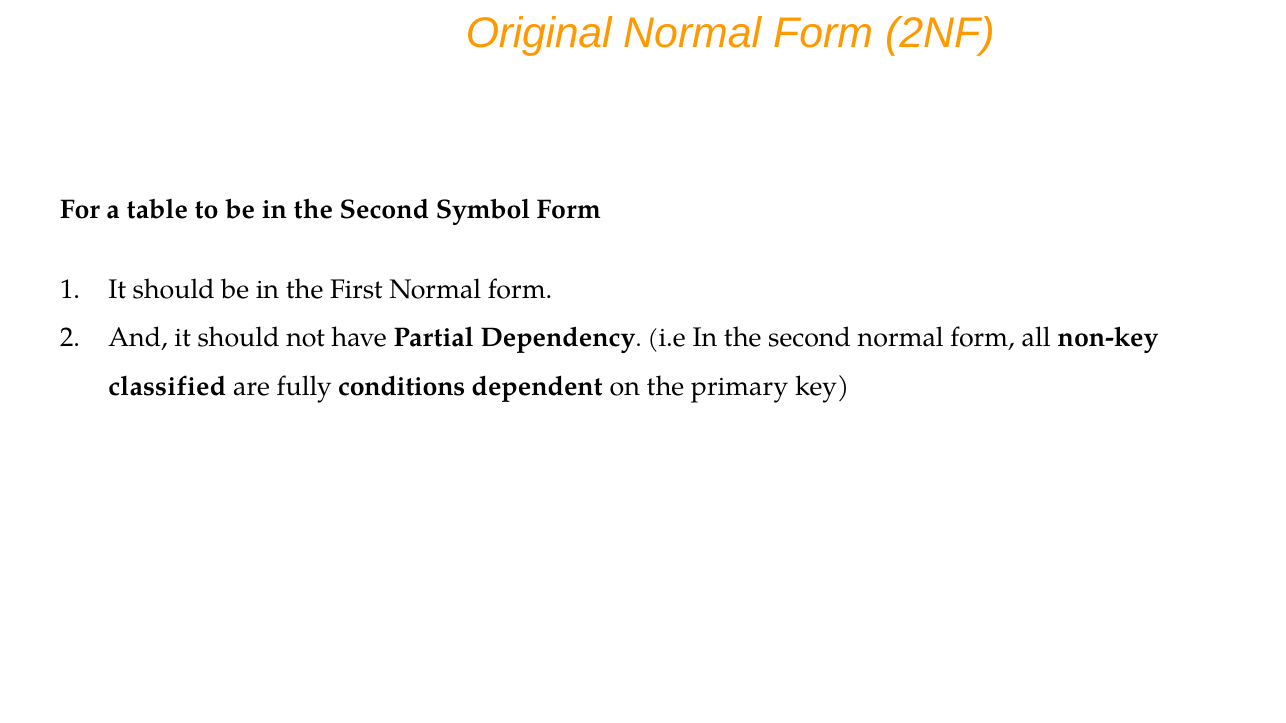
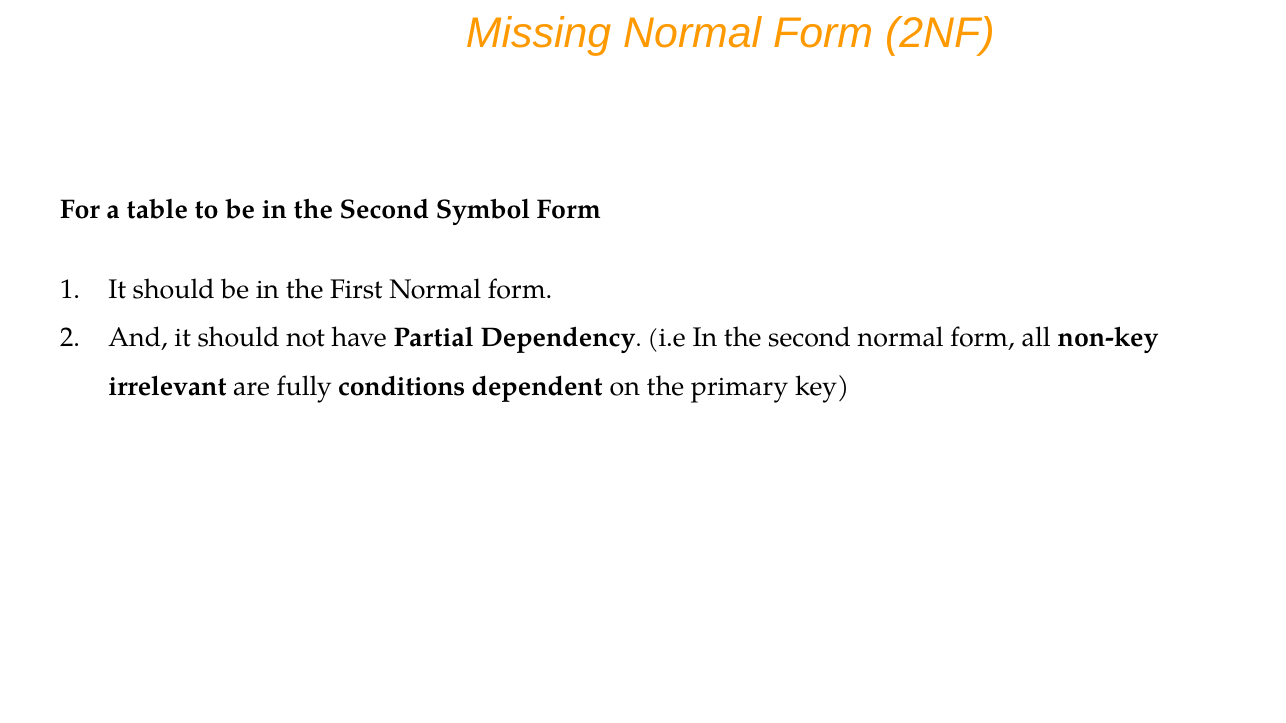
Original: Original -> Missing (539, 33)
classified: classified -> irrelevant (167, 387)
